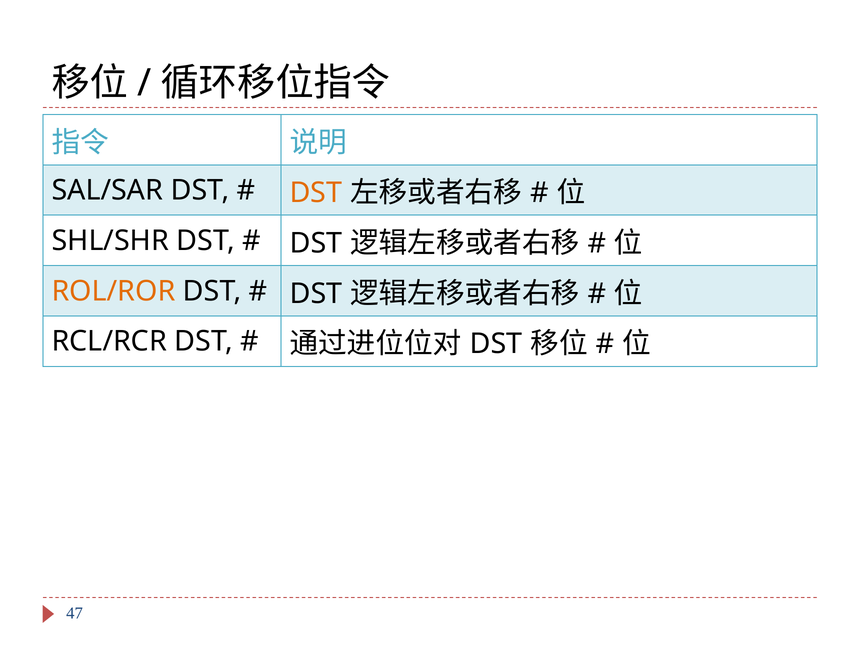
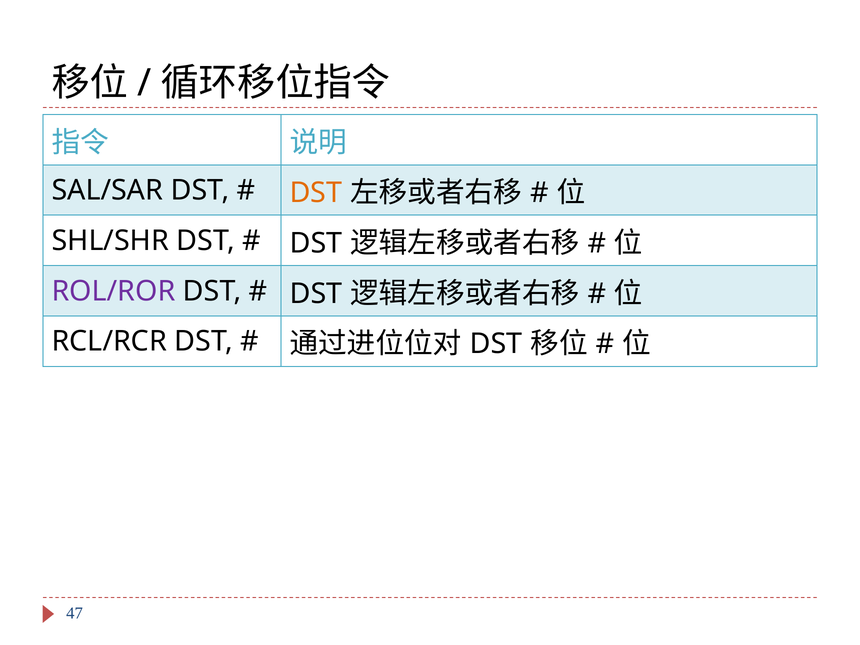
ROL/ROR colour: orange -> purple (114, 291)
